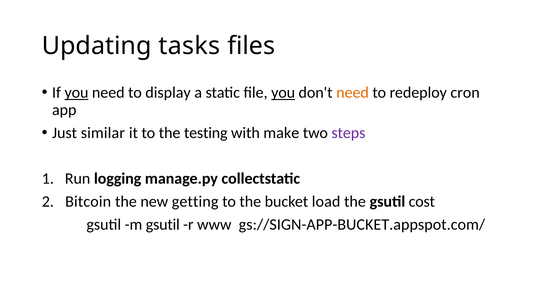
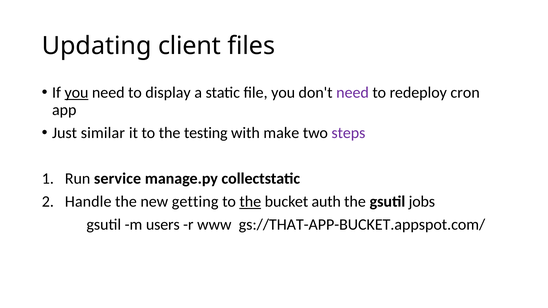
tasks: tasks -> client (190, 46)
you underline: present -> none (283, 93)
need colour: orange -> purple (353, 93)
logging: logging -> service (118, 179)
Bitcoin: Bitcoin -> Handle (88, 202)
the underline: none -> present (250, 202)
load: load -> auth (326, 202)
cost: cost -> jobs (422, 202)
m gsutil: gsutil -> users (163, 225)
gs://SIGN-APP-BUCKET.appspot.com/: gs://SIGN-APP-BUCKET.appspot.com/ -> gs://THAT-APP-BUCKET.appspot.com/ (362, 225)
